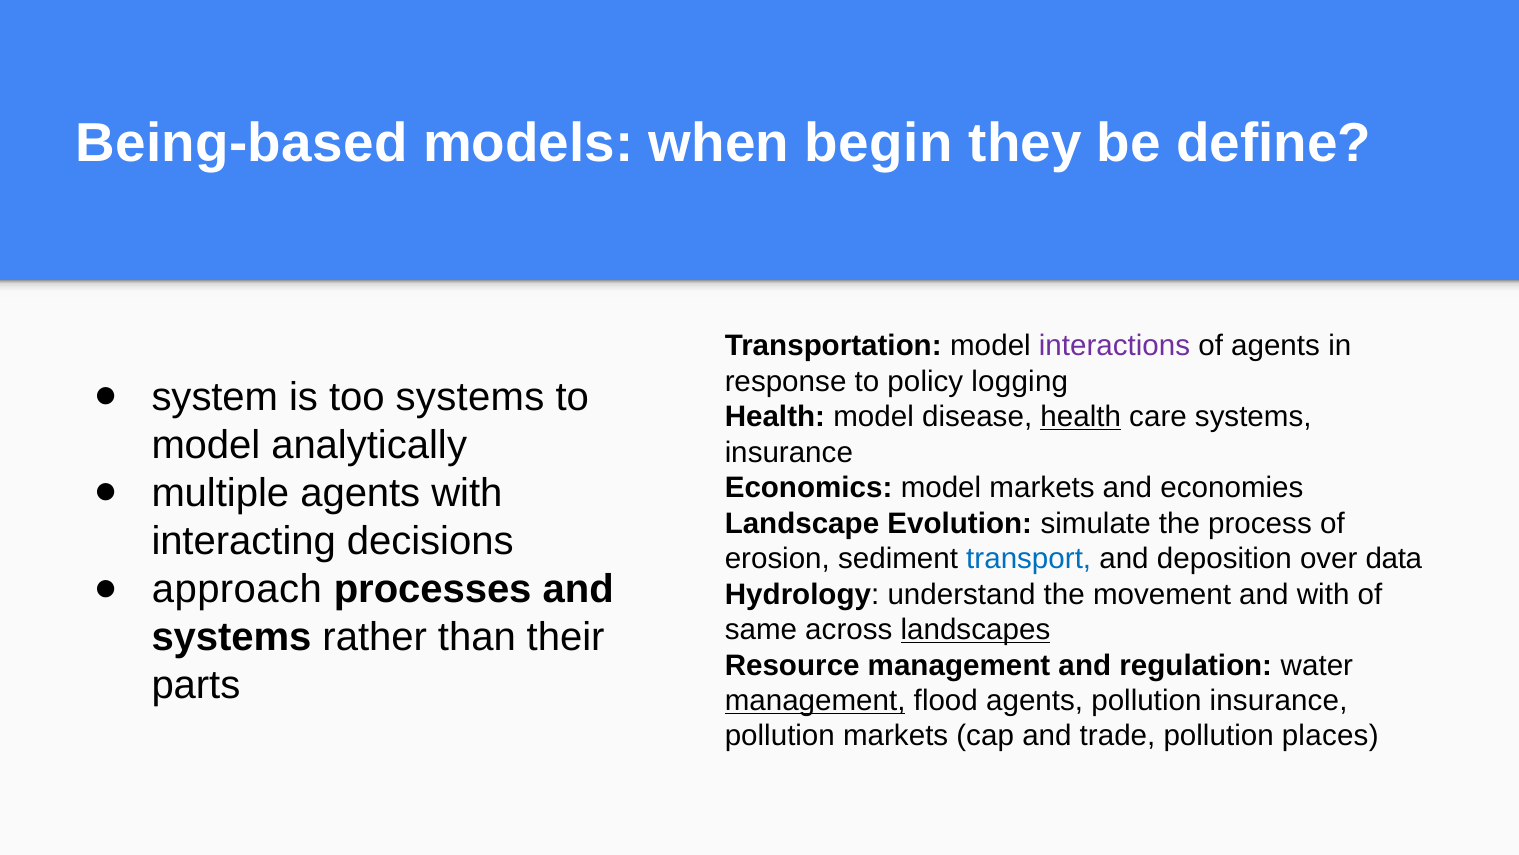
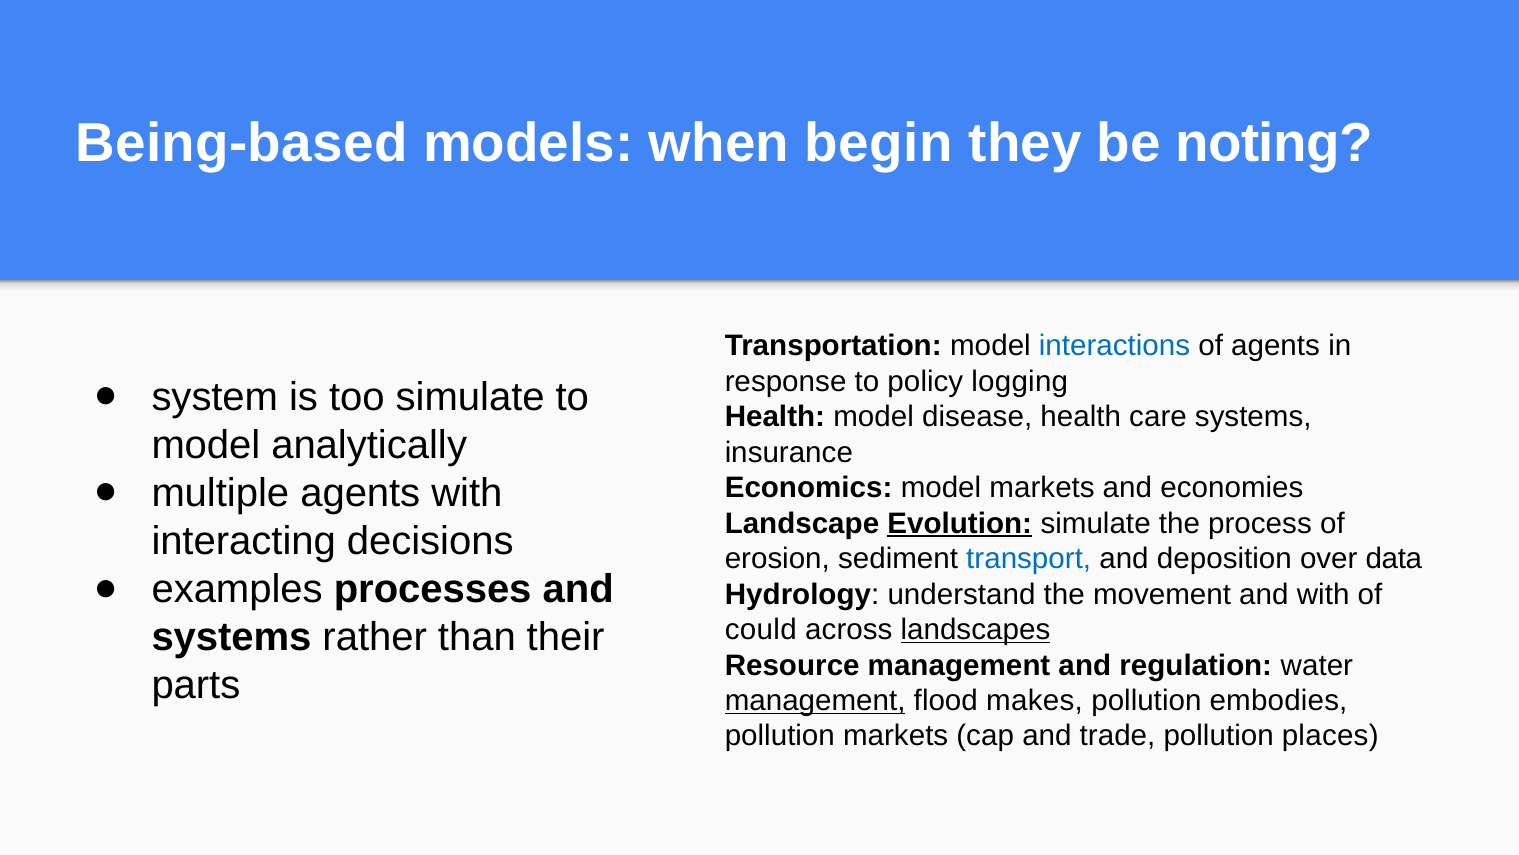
define: define -> noting (1274, 144)
interactions colour: purple -> blue (1114, 346)
too systems: systems -> simulate (470, 397)
health underline: present -> none (1081, 417)
Evolution underline: none -> present (960, 523)
approach: approach -> examples (237, 589)
same: same -> could (761, 629)
flood agents: agents -> makes (1034, 700)
pollution insurance: insurance -> embodies (1279, 700)
